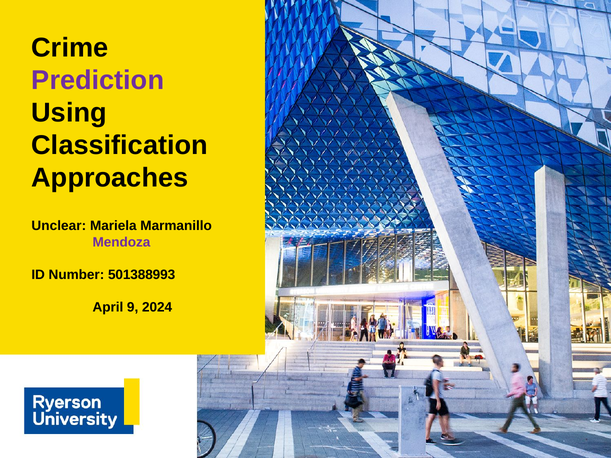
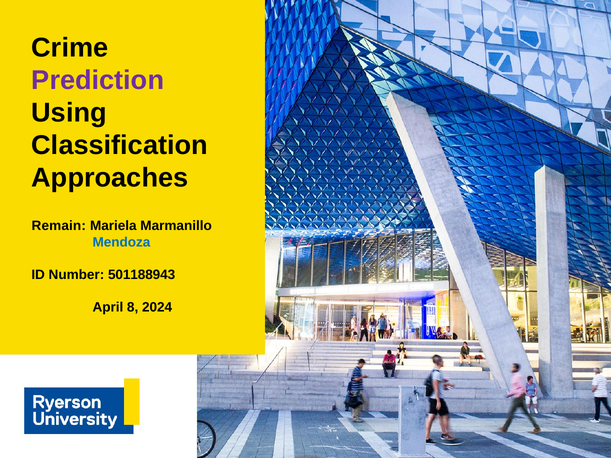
Unclear: Unclear -> Remain (59, 226)
Mendoza colour: purple -> blue (121, 242)
501388993: 501388993 -> 501188943 (142, 275)
9: 9 -> 8 (133, 307)
